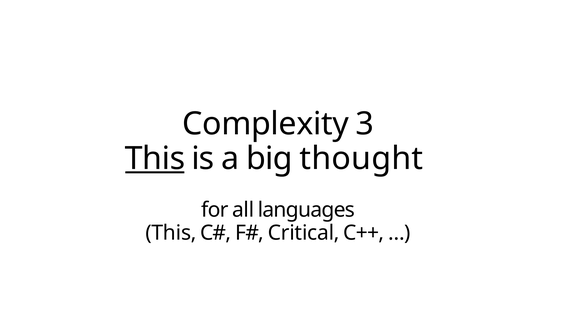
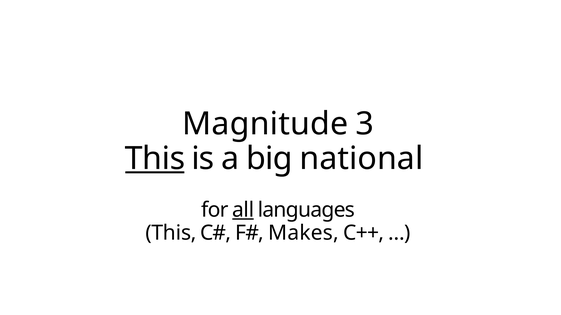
Complexity: Complexity -> Magnitude (265, 124)
thought: thought -> national (361, 159)
all underline: none -> present (243, 211)
Critical: Critical -> Makes (304, 233)
